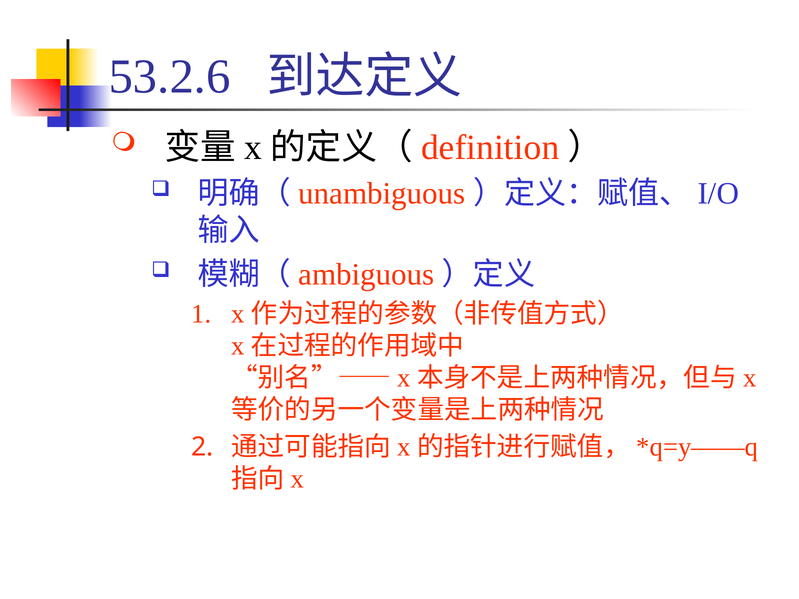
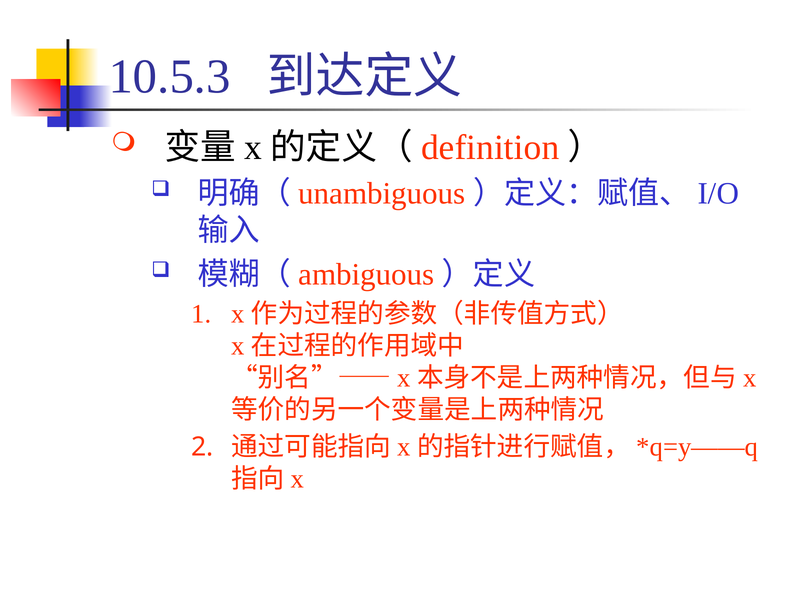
53.2.6: 53.2.6 -> 10.5.3 (170, 77)
